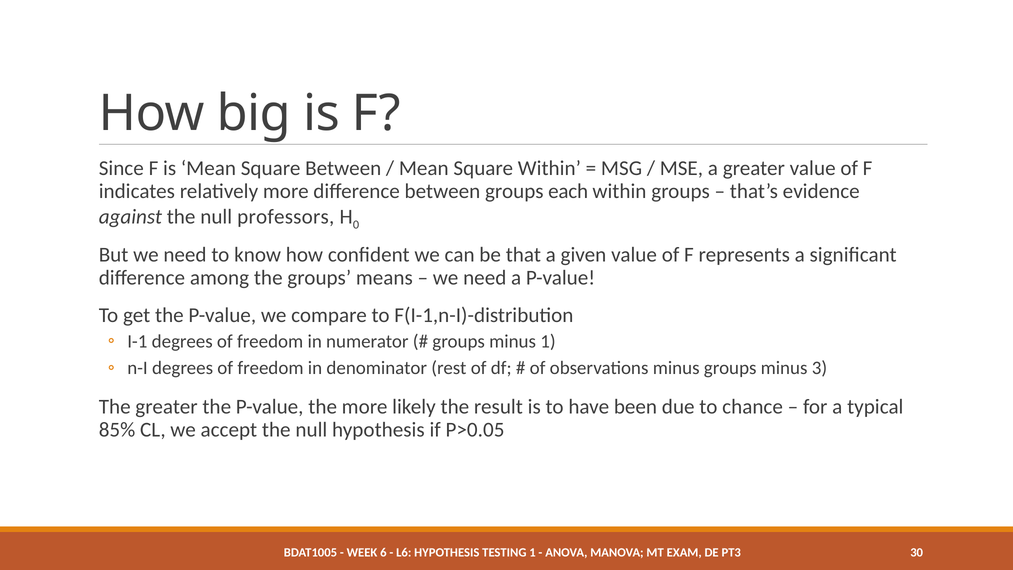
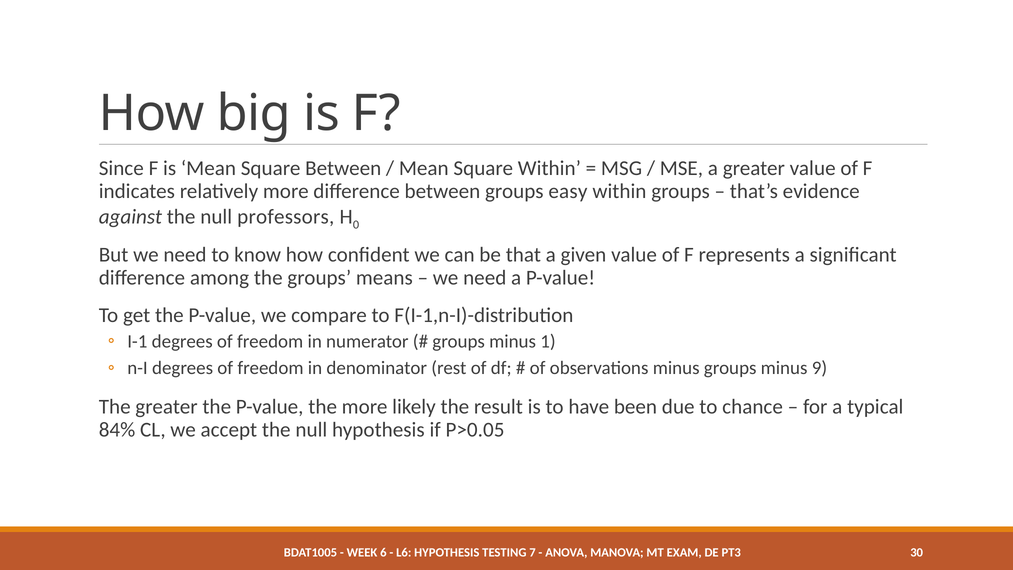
each: each -> easy (568, 191)
3: 3 -> 9 (820, 368)
85%: 85% -> 84% (117, 429)
TESTING 1: 1 -> 7 (532, 553)
